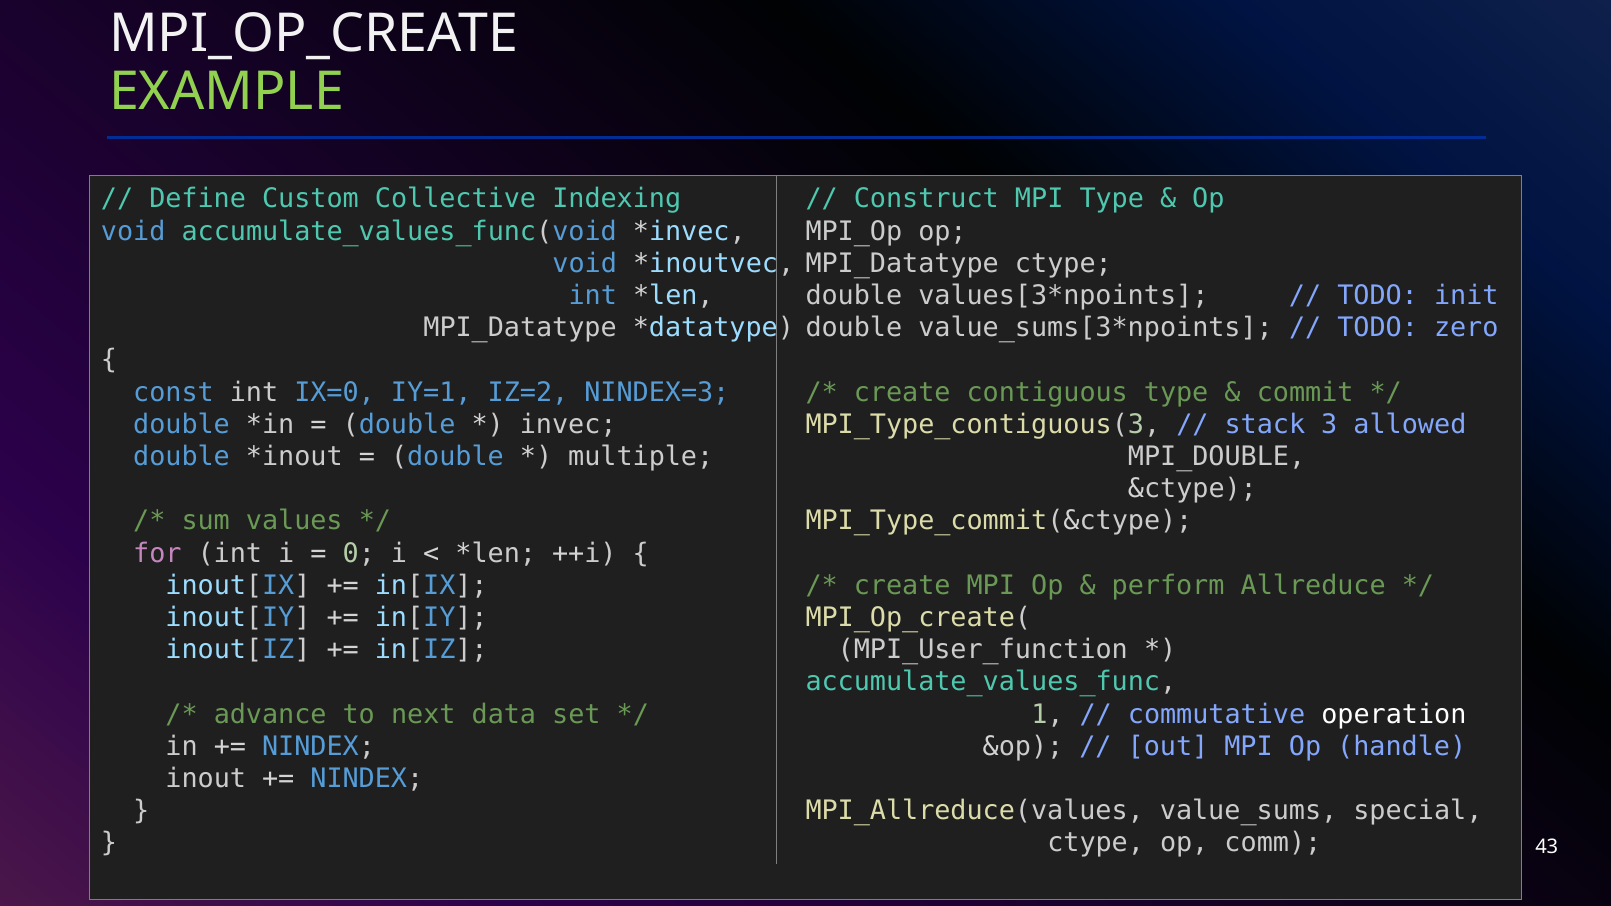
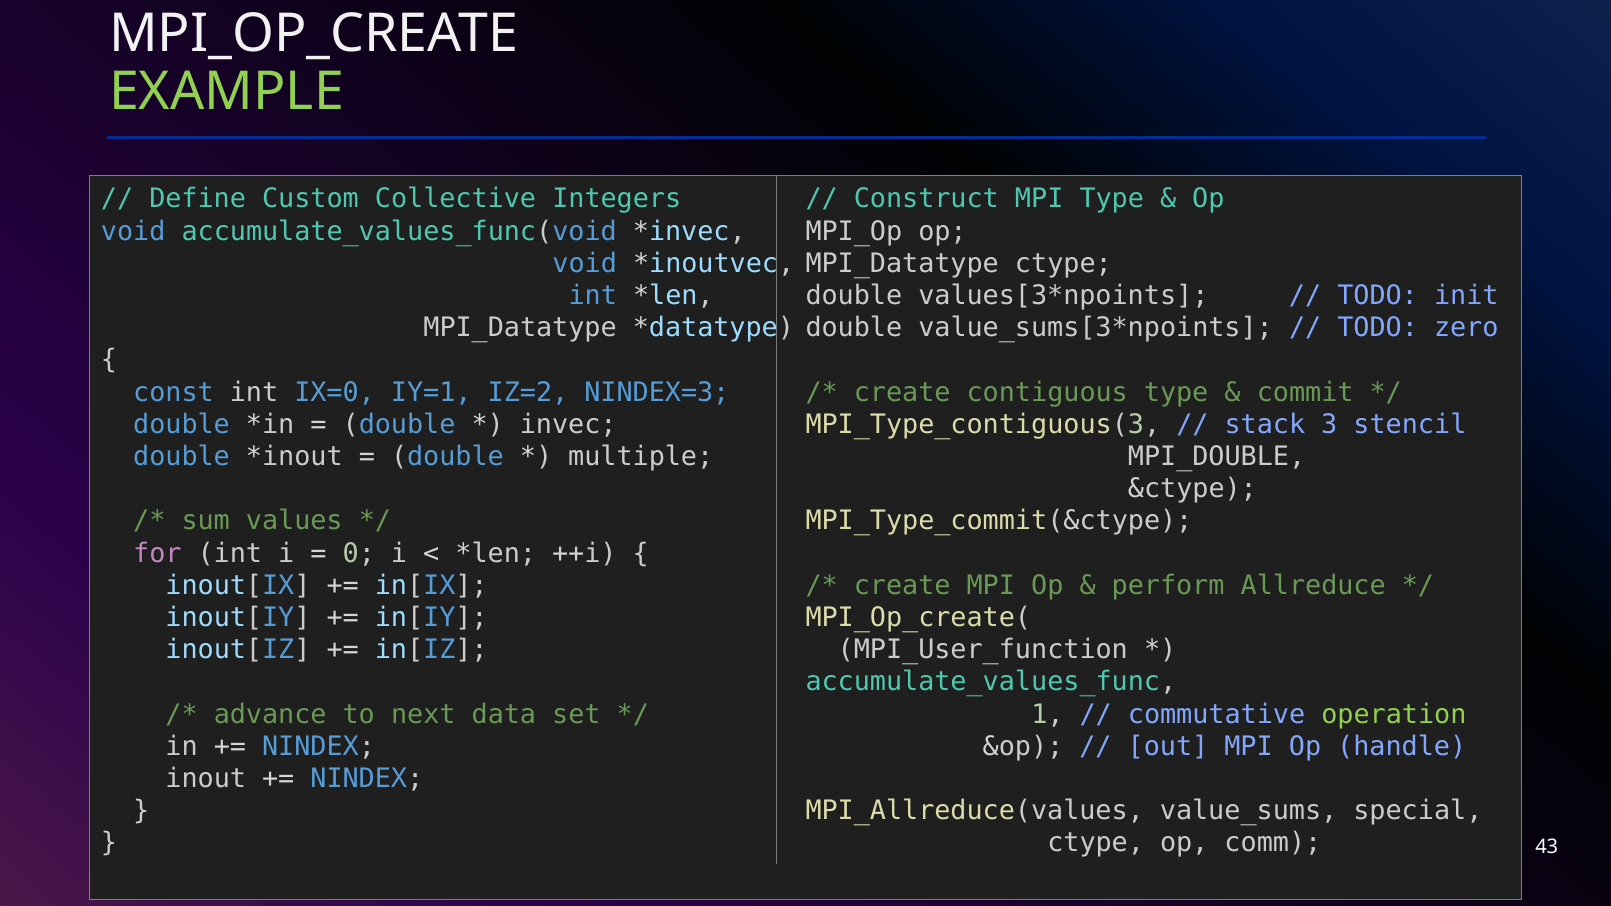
Indexing: Indexing -> Integers (617, 199)
allowed: allowed -> stencil (1410, 425)
operation colour: white -> light green (1394, 714)
